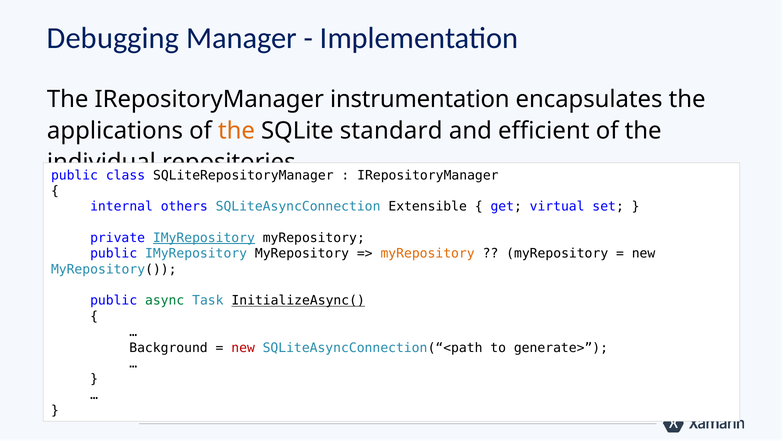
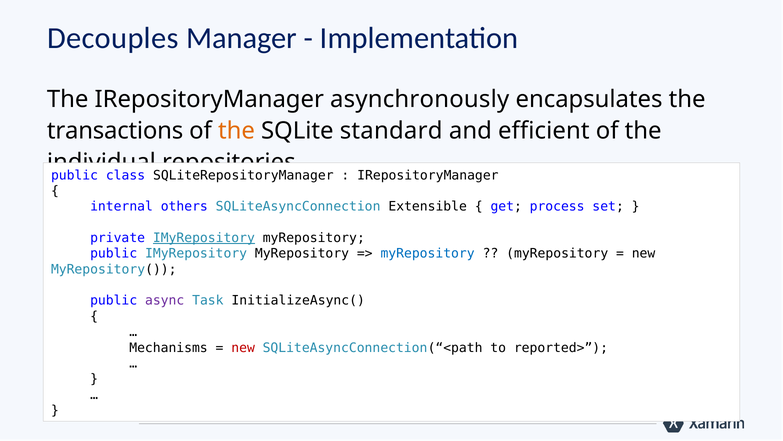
Debugging: Debugging -> Decouples (113, 38)
instrumentation: instrumentation -> asynchronously (420, 99)
applications: applications -> transactions (115, 131)
virtual: virtual -> process (557, 206)
myRepository colour: orange -> blue (428, 253)
async colour: green -> purple (165, 300)
InitializeAsync( underline: present -> none (298, 300)
Background: Background -> Mechanisms (169, 347)
generate>: generate> -> reported> (561, 347)
